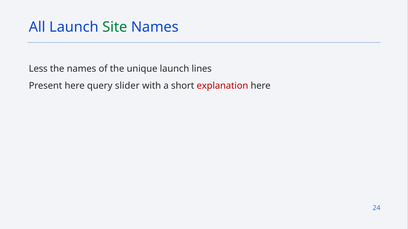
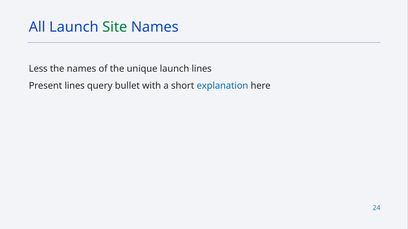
Present here: here -> lines (75, 86)
slider: slider -> bullet (127, 86)
explanation colour: red -> blue (222, 86)
